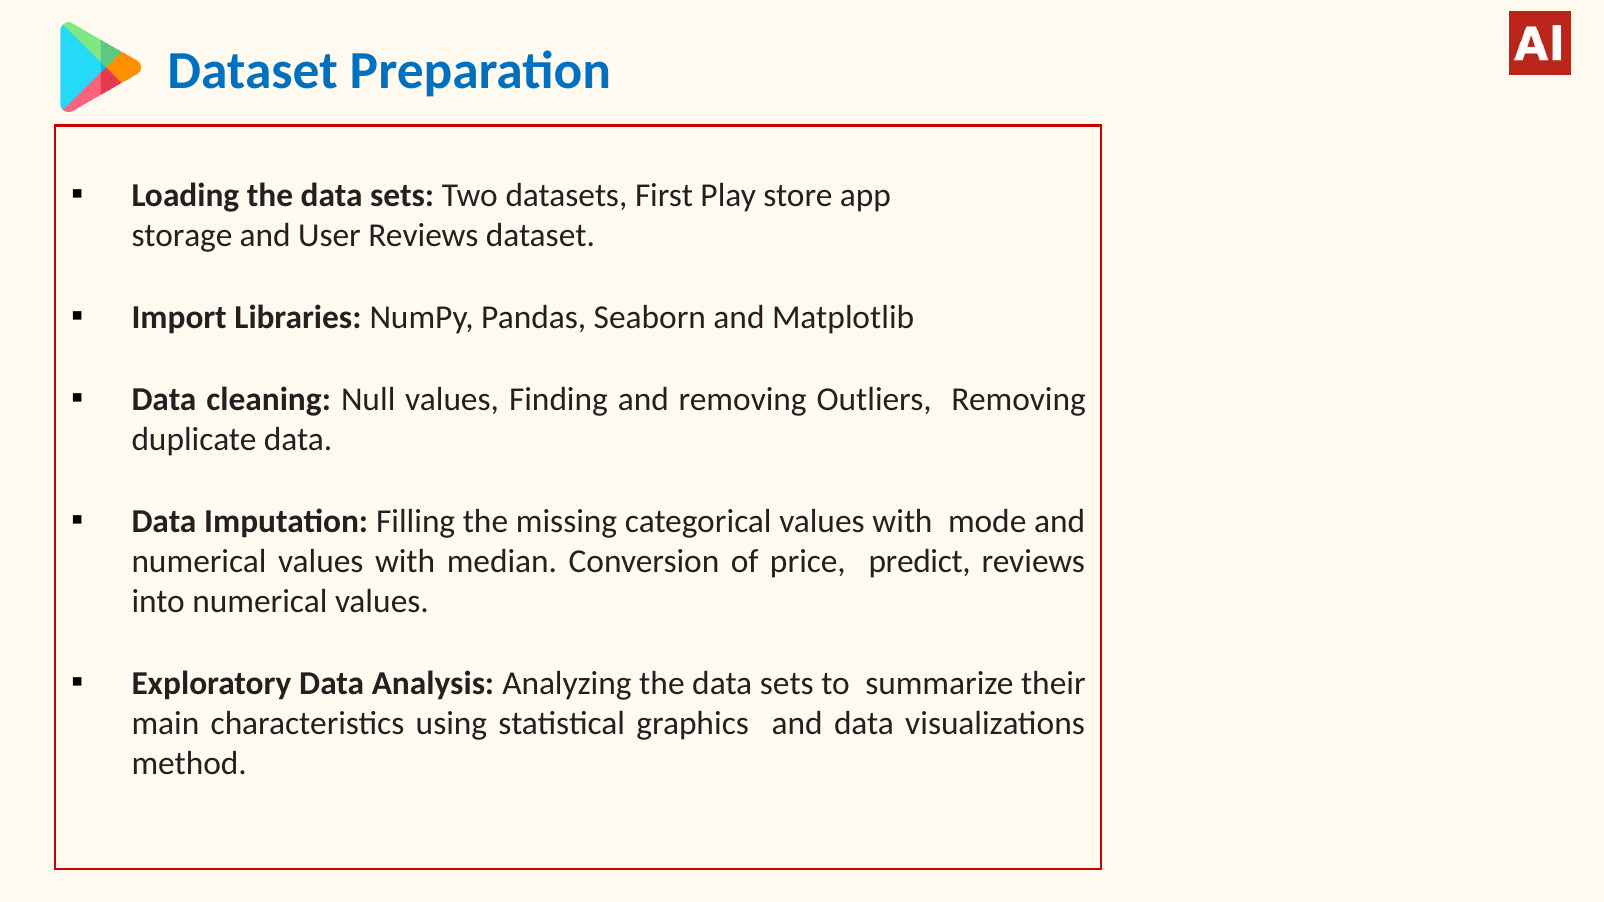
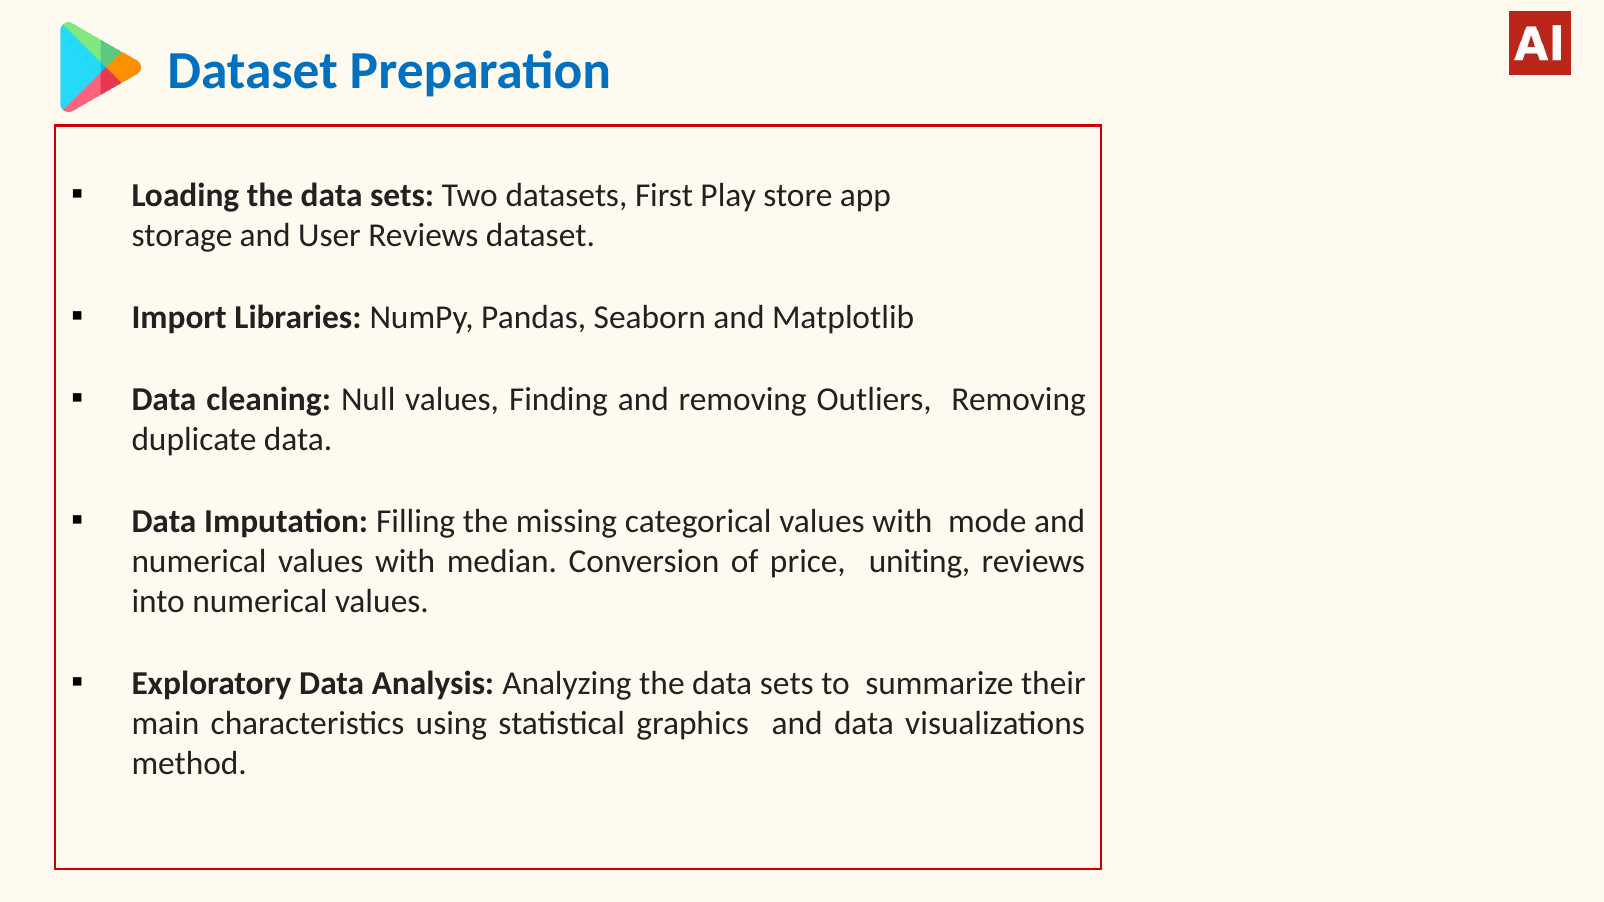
predict: predict -> uniting (920, 561)
